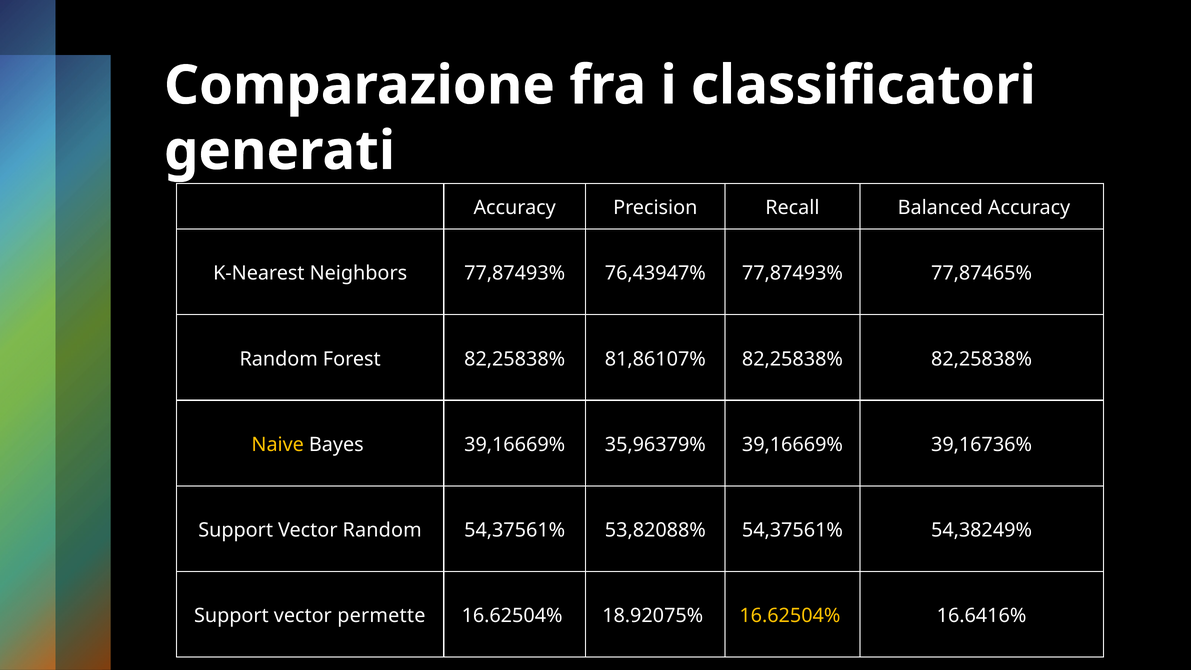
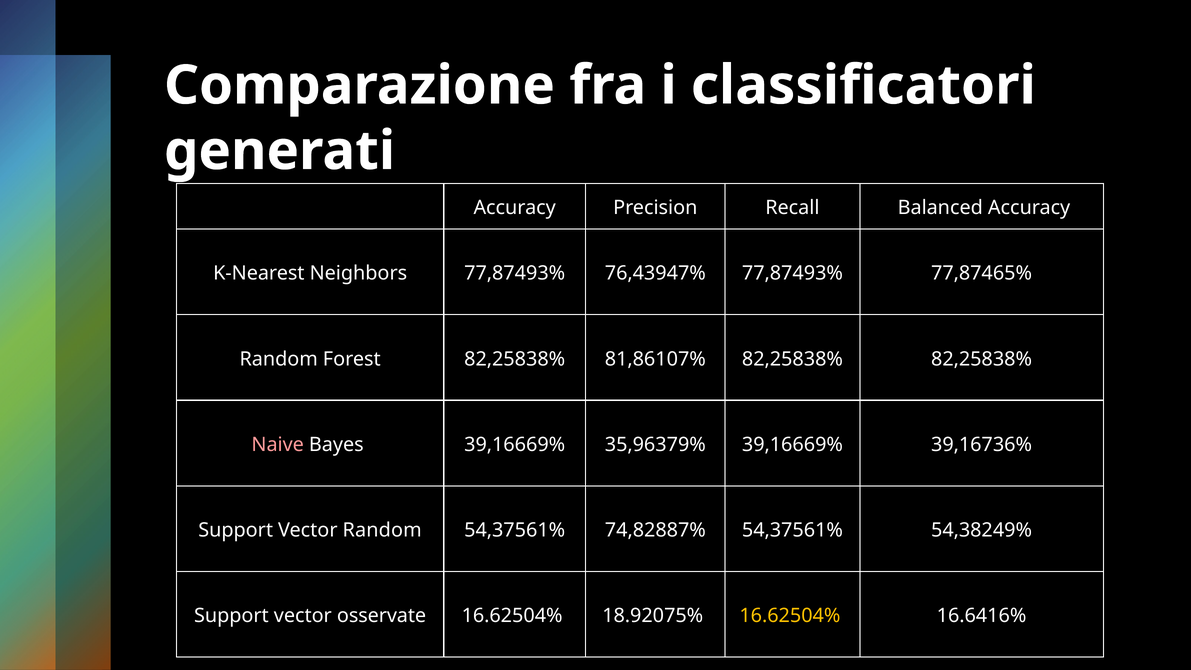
Naive colour: yellow -> pink (278, 445)
53,82088%: 53,82088% -> 74,82887% (655, 530)
permette: permette -> osservate (382, 616)
